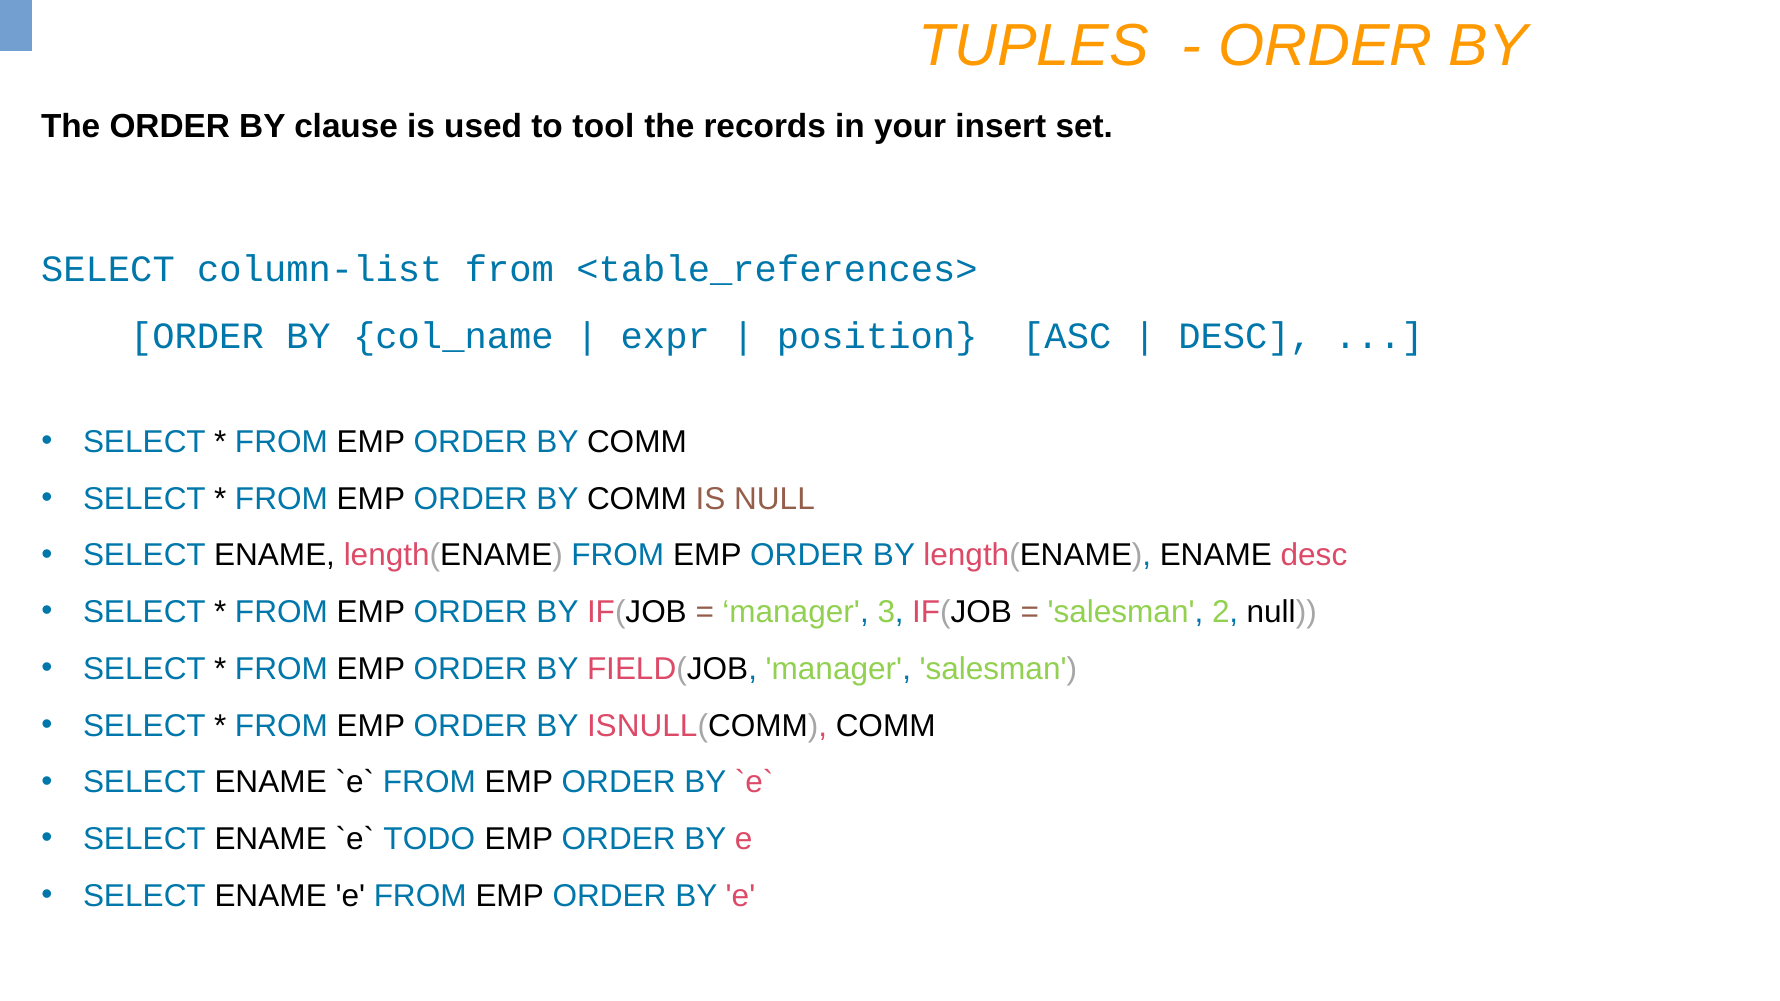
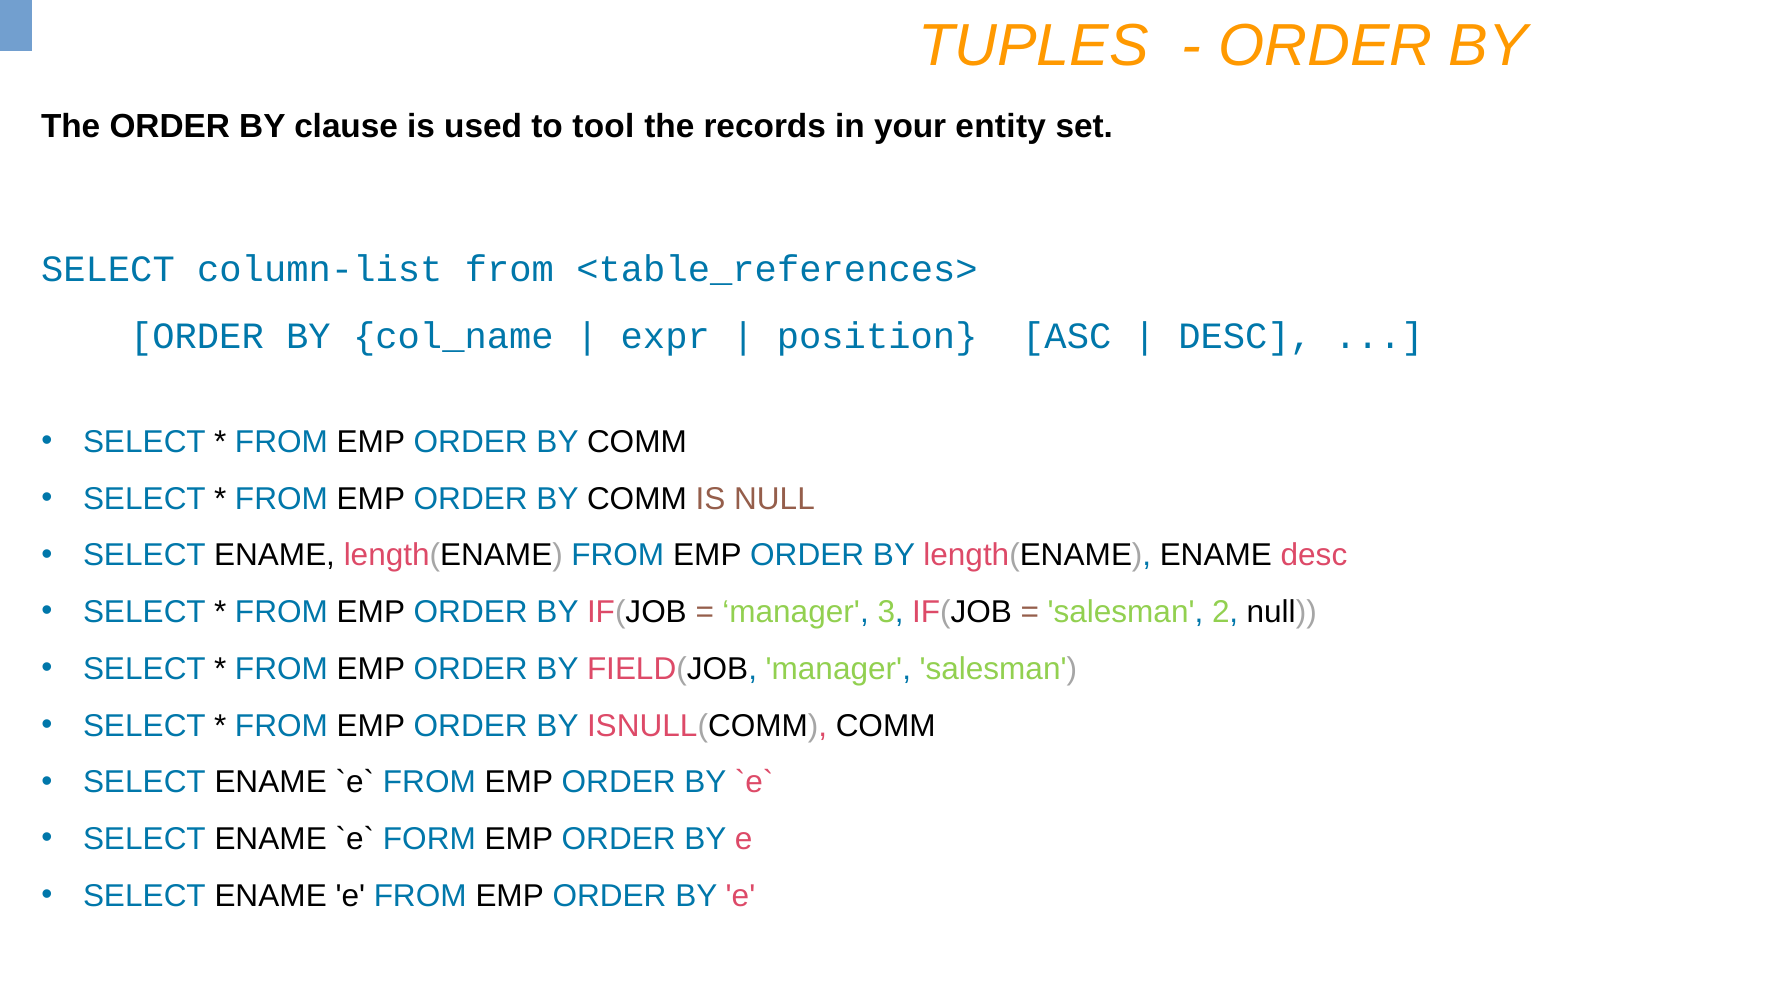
insert: insert -> entity (1001, 127)
TODO: TODO -> FORM (429, 839)
